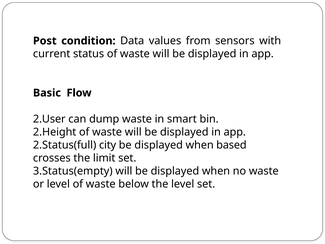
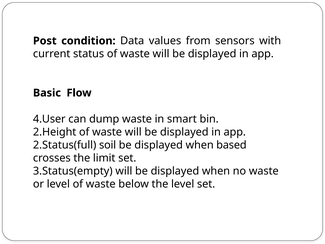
2.User: 2.User -> 4.User (49, 119)
city: city -> soil (108, 145)
